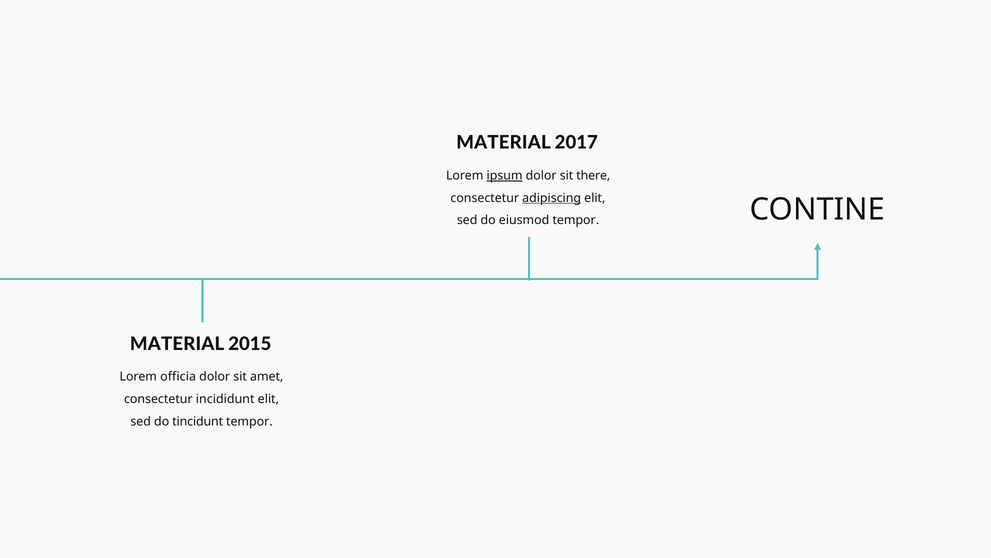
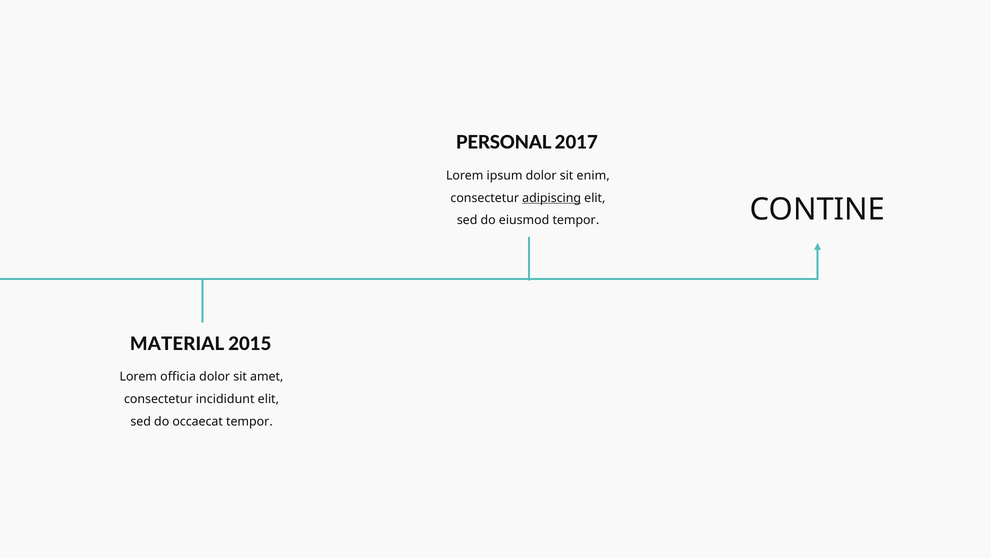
MATERIAL: MATERIAL -> PERSONAL (504, 143)
ipsum underline: present -> none (505, 176)
there: there -> enim (593, 176)
tincidunt: tincidunt -> occaecat (198, 421)
